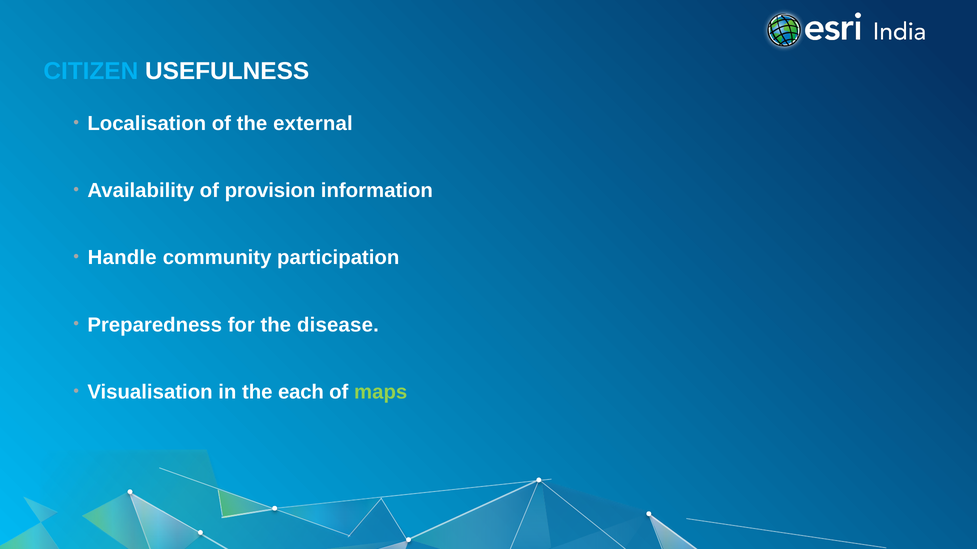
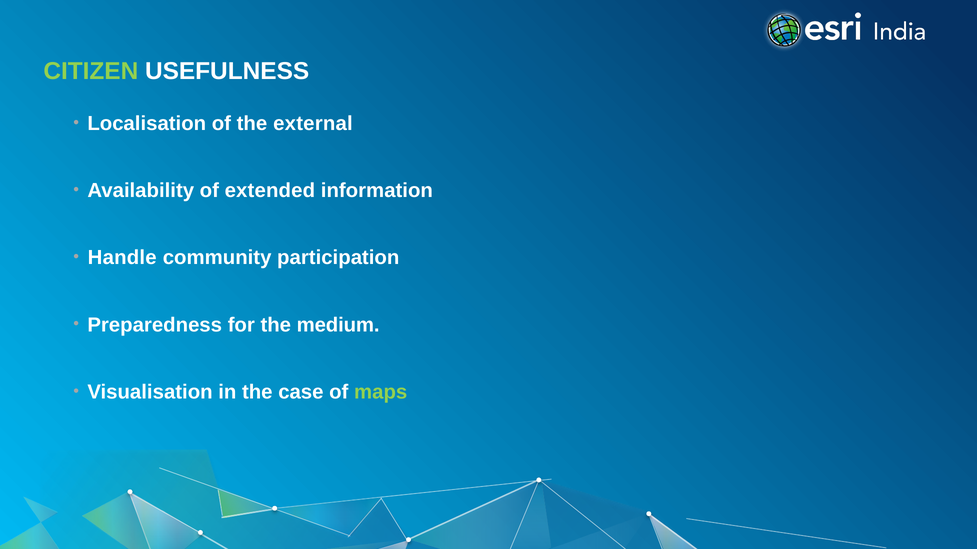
CITIZEN colour: light blue -> light green (91, 71)
provision: provision -> extended (270, 191)
disease: disease -> medium (338, 325)
each: each -> case (301, 392)
